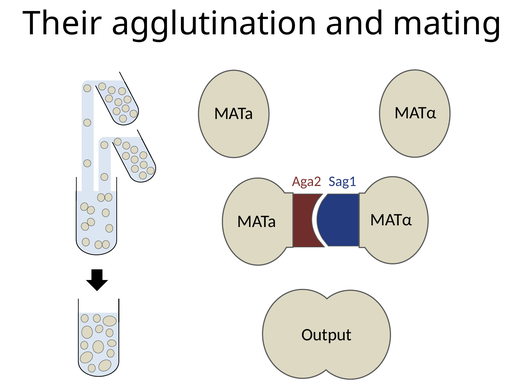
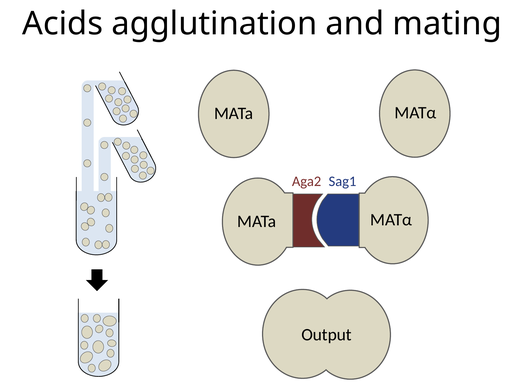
Their: Their -> Acids (63, 24)
